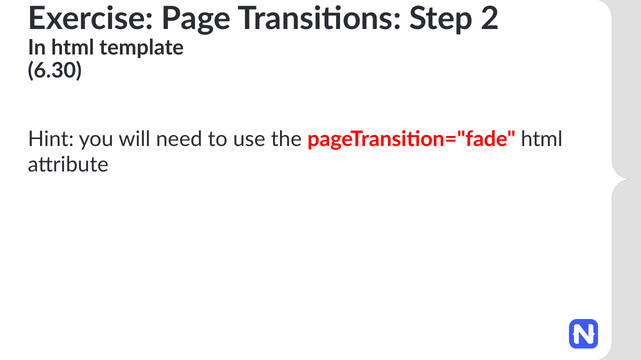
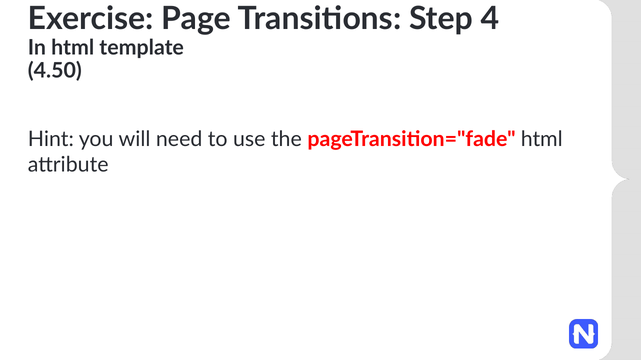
2: 2 -> 4 (490, 19)
6.30: 6.30 -> 4.50 (55, 71)
